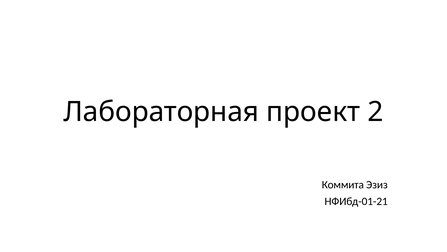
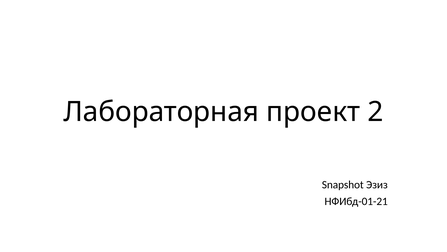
Коммита: Коммита -> Snapshot (343, 184)
